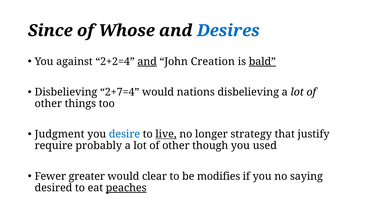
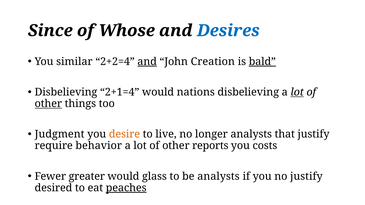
against: against -> similar (74, 62)
2+7=4: 2+7=4 -> 2+1=4 (120, 92)
lot underline: none -> present (297, 92)
other underline: none -> present (48, 104)
desire colour: blue -> orange (124, 134)
live underline: present -> none (166, 134)
longer strategy: strategy -> analysts (251, 134)
probably: probably -> behavior (99, 146)
though: though -> reports (210, 146)
used: used -> costs (265, 146)
clear: clear -> glass (154, 177)
be modifies: modifies -> analysts (218, 177)
no saying: saying -> justify (306, 177)
